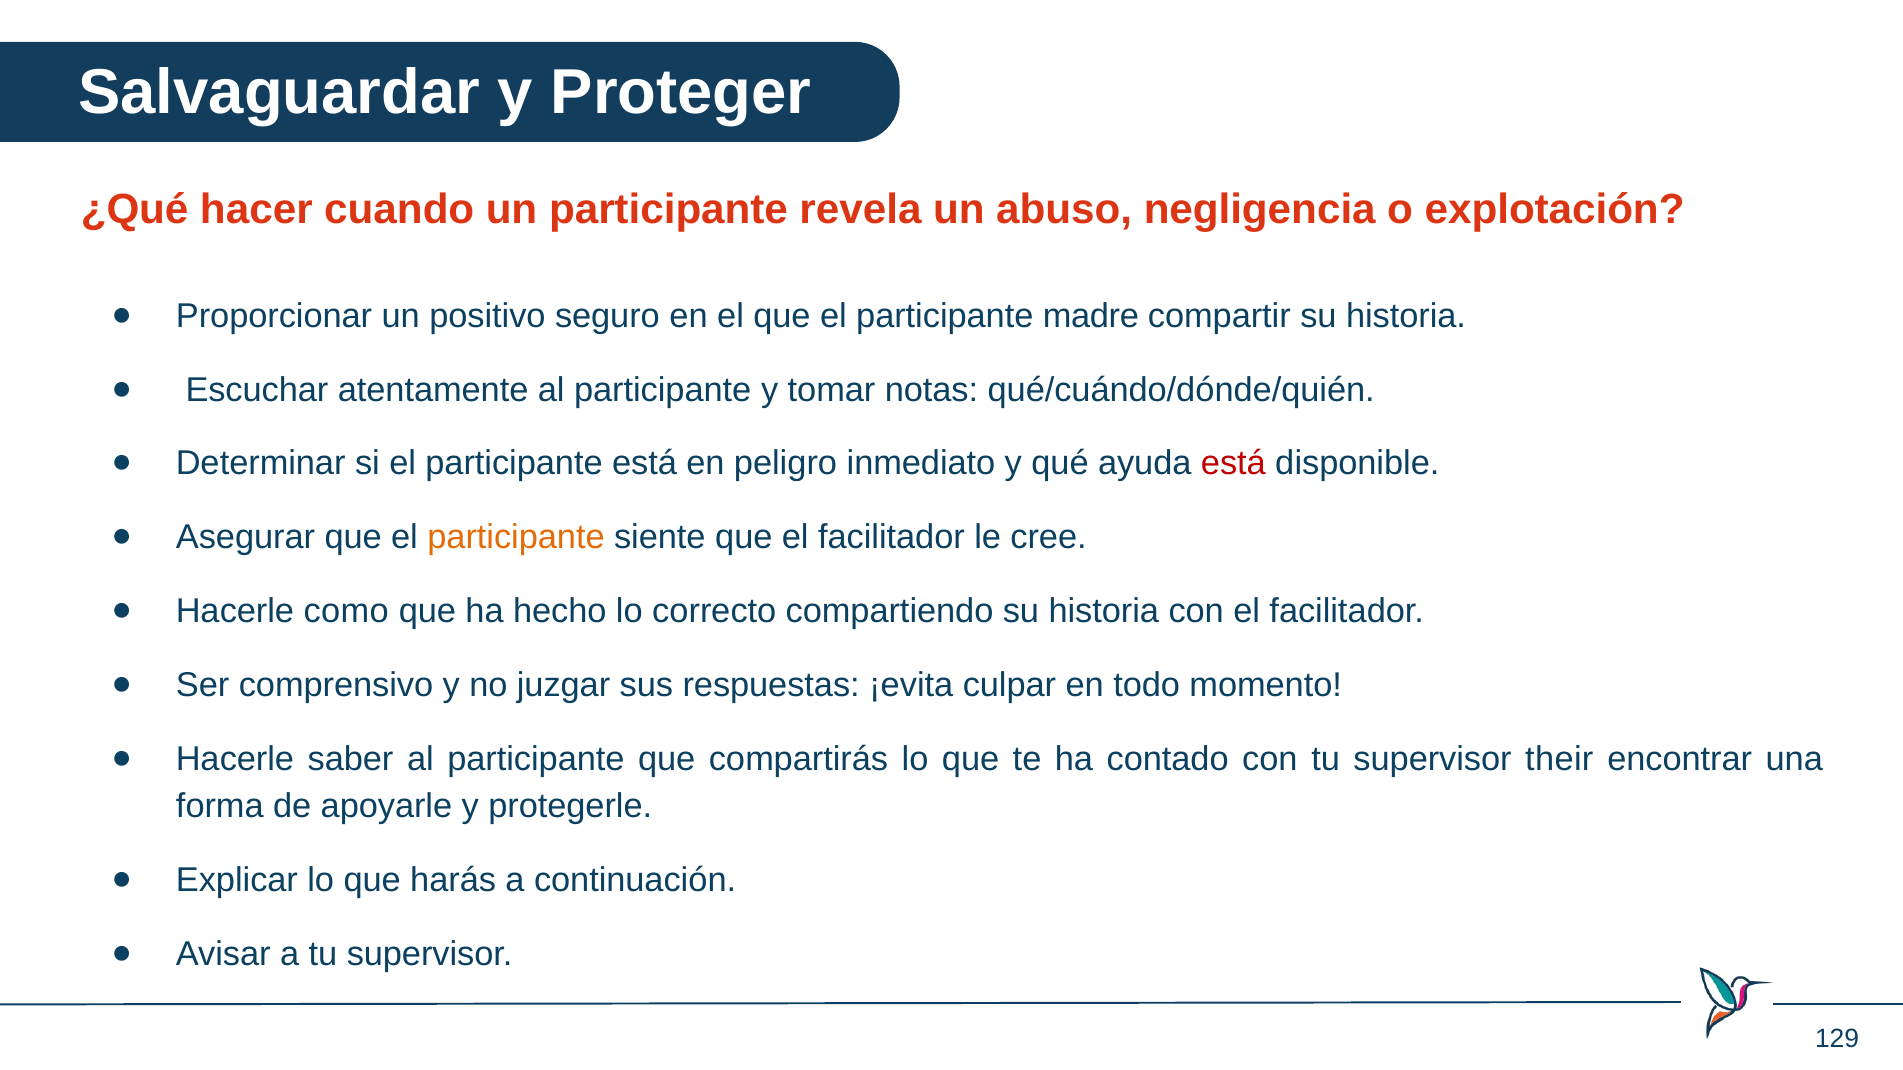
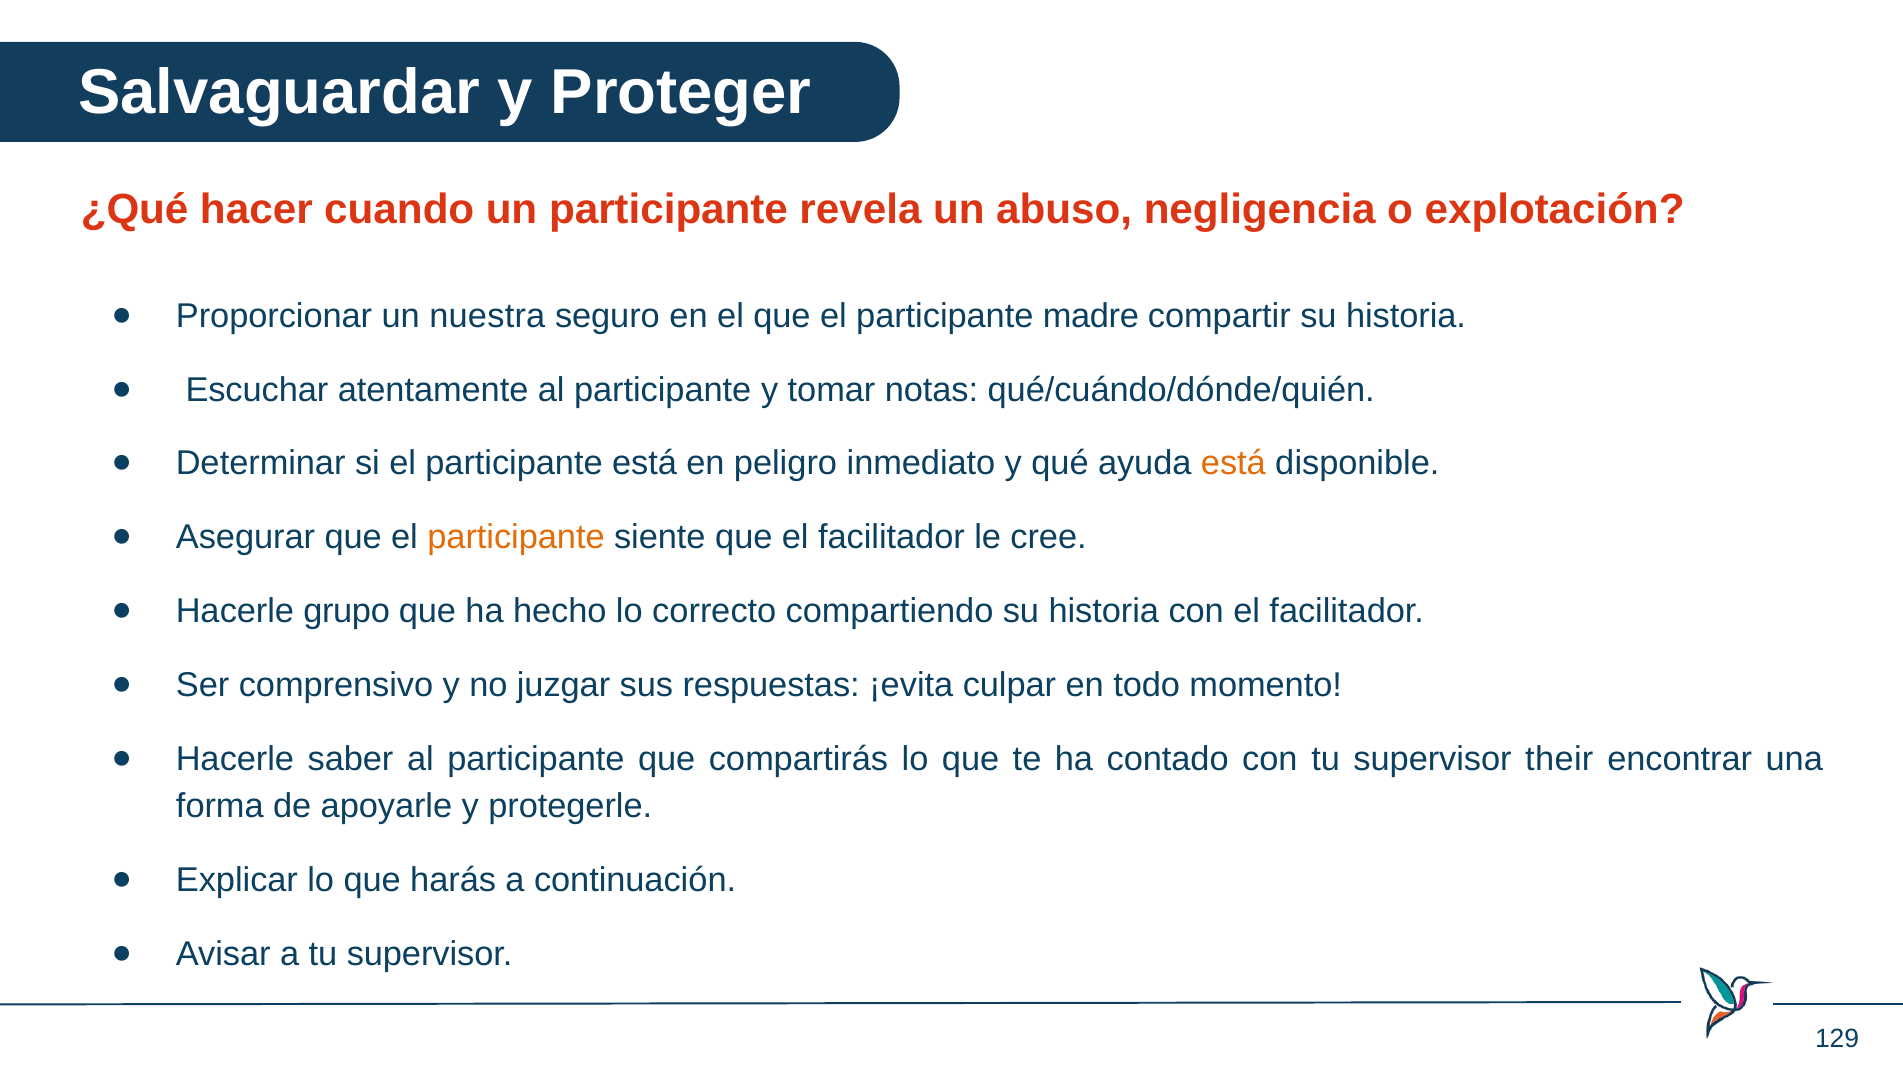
positivo: positivo -> nuestra (487, 316)
está colour: red -> orange (1233, 464)
como: como -> grupo (347, 612)
